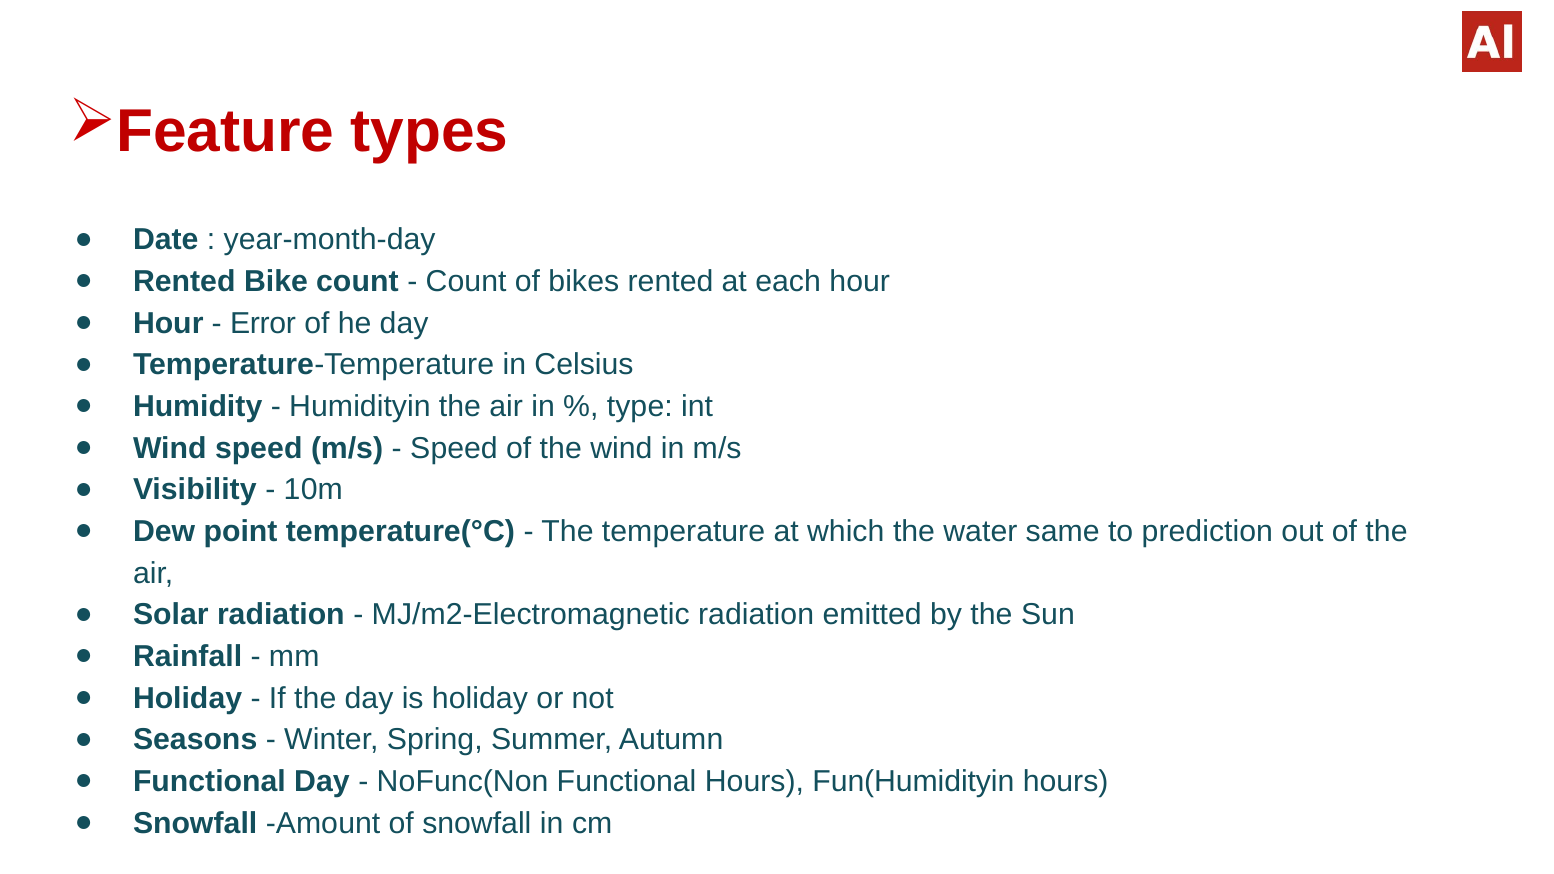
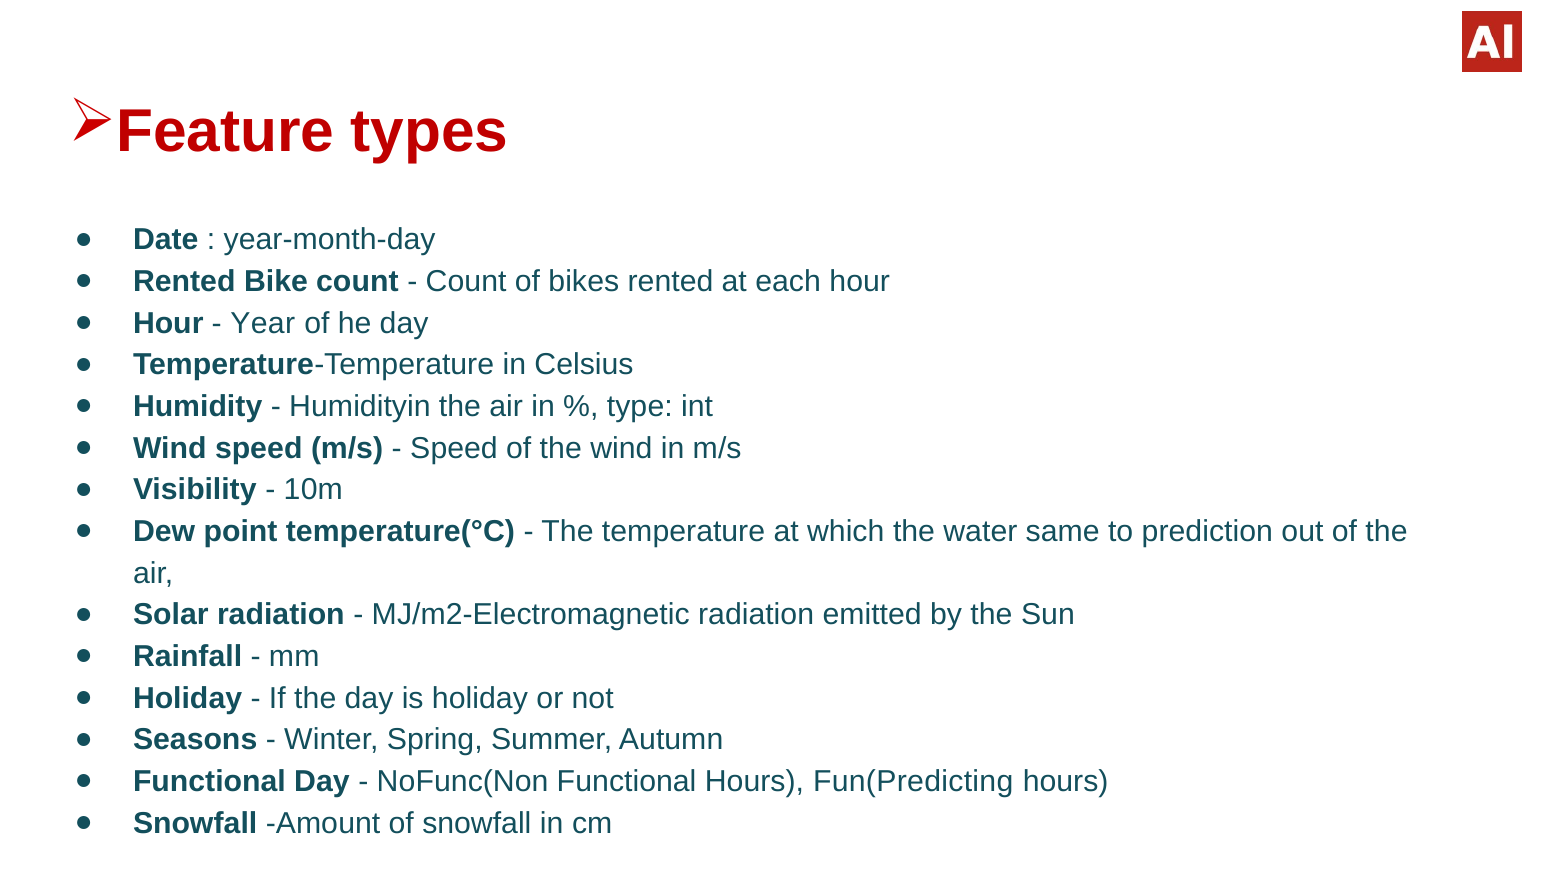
Error: Error -> Year (263, 323)
Fun(Humidityin: Fun(Humidityin -> Fun(Predicting (913, 782)
